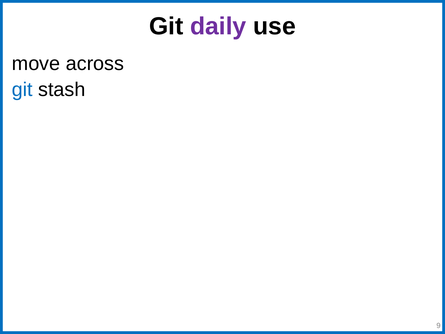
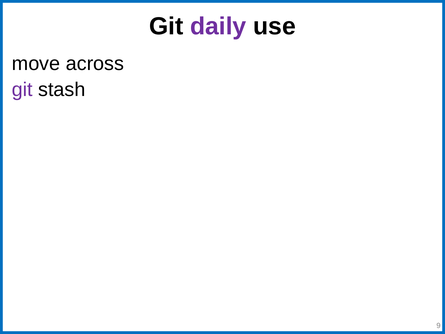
git colour: blue -> purple (22, 90)
